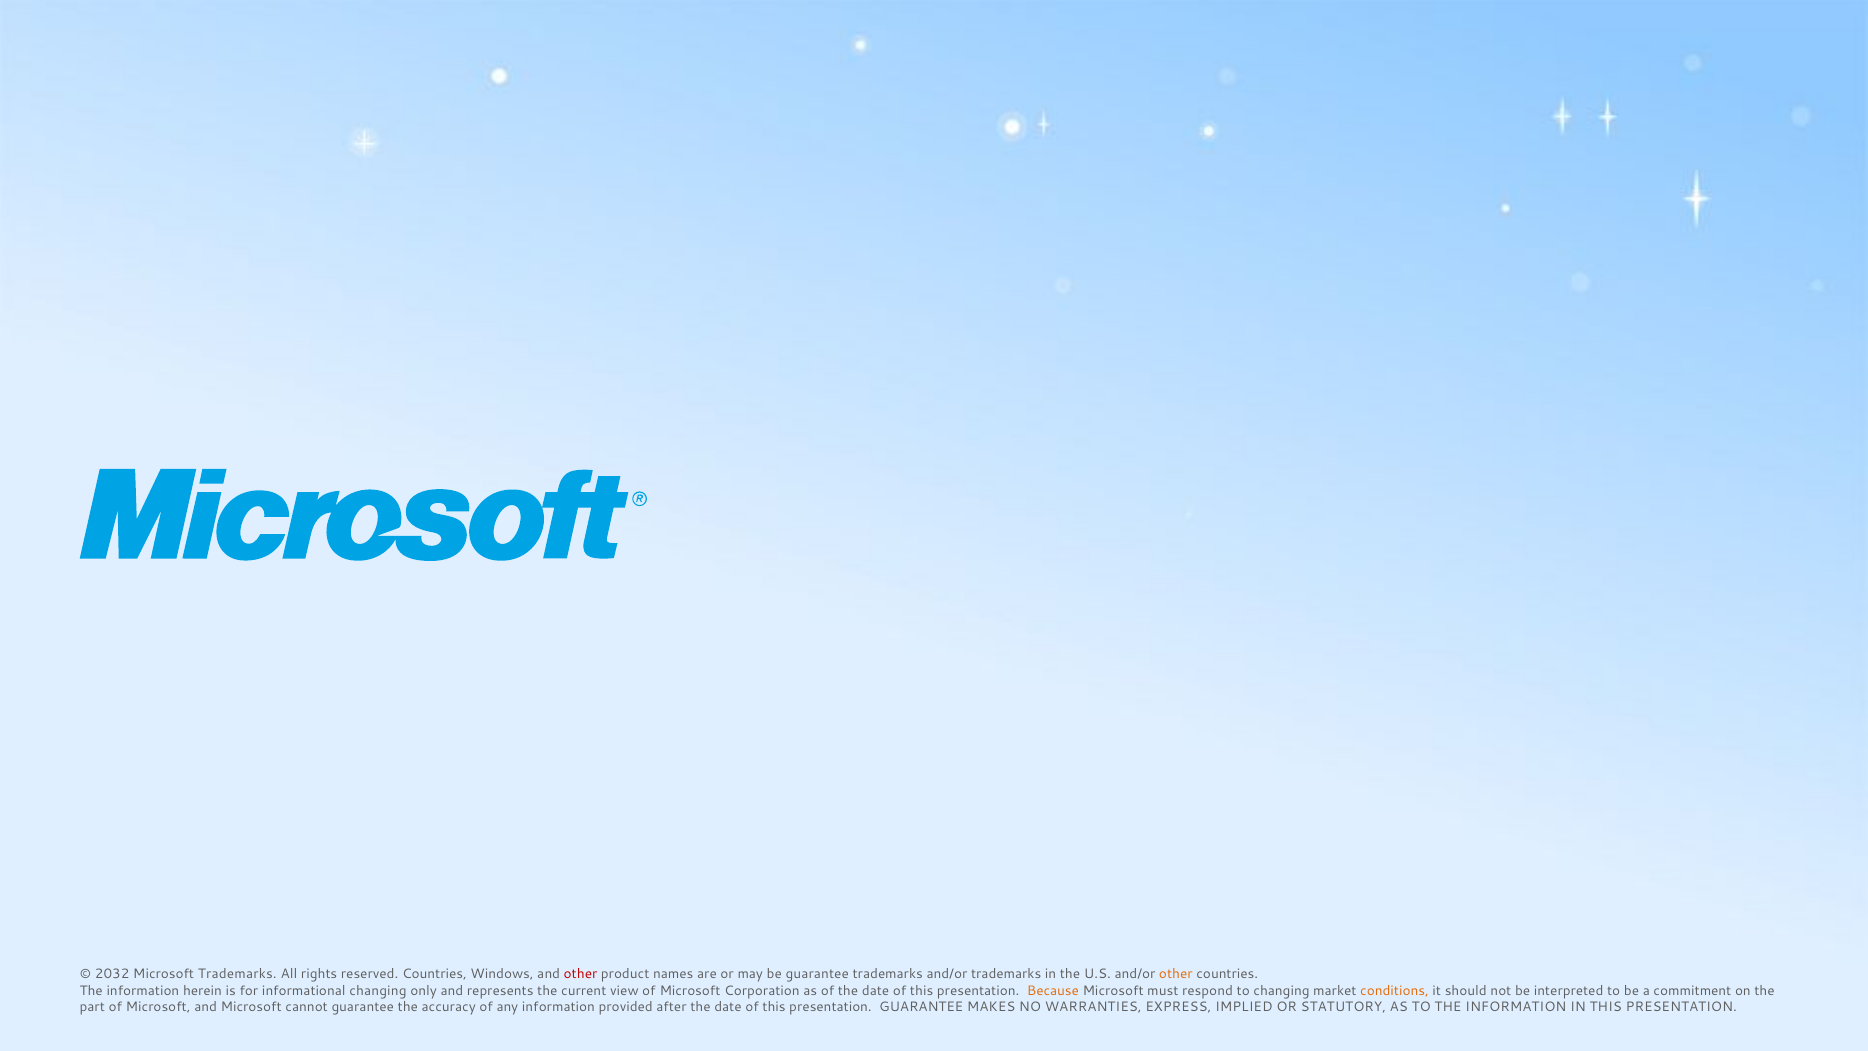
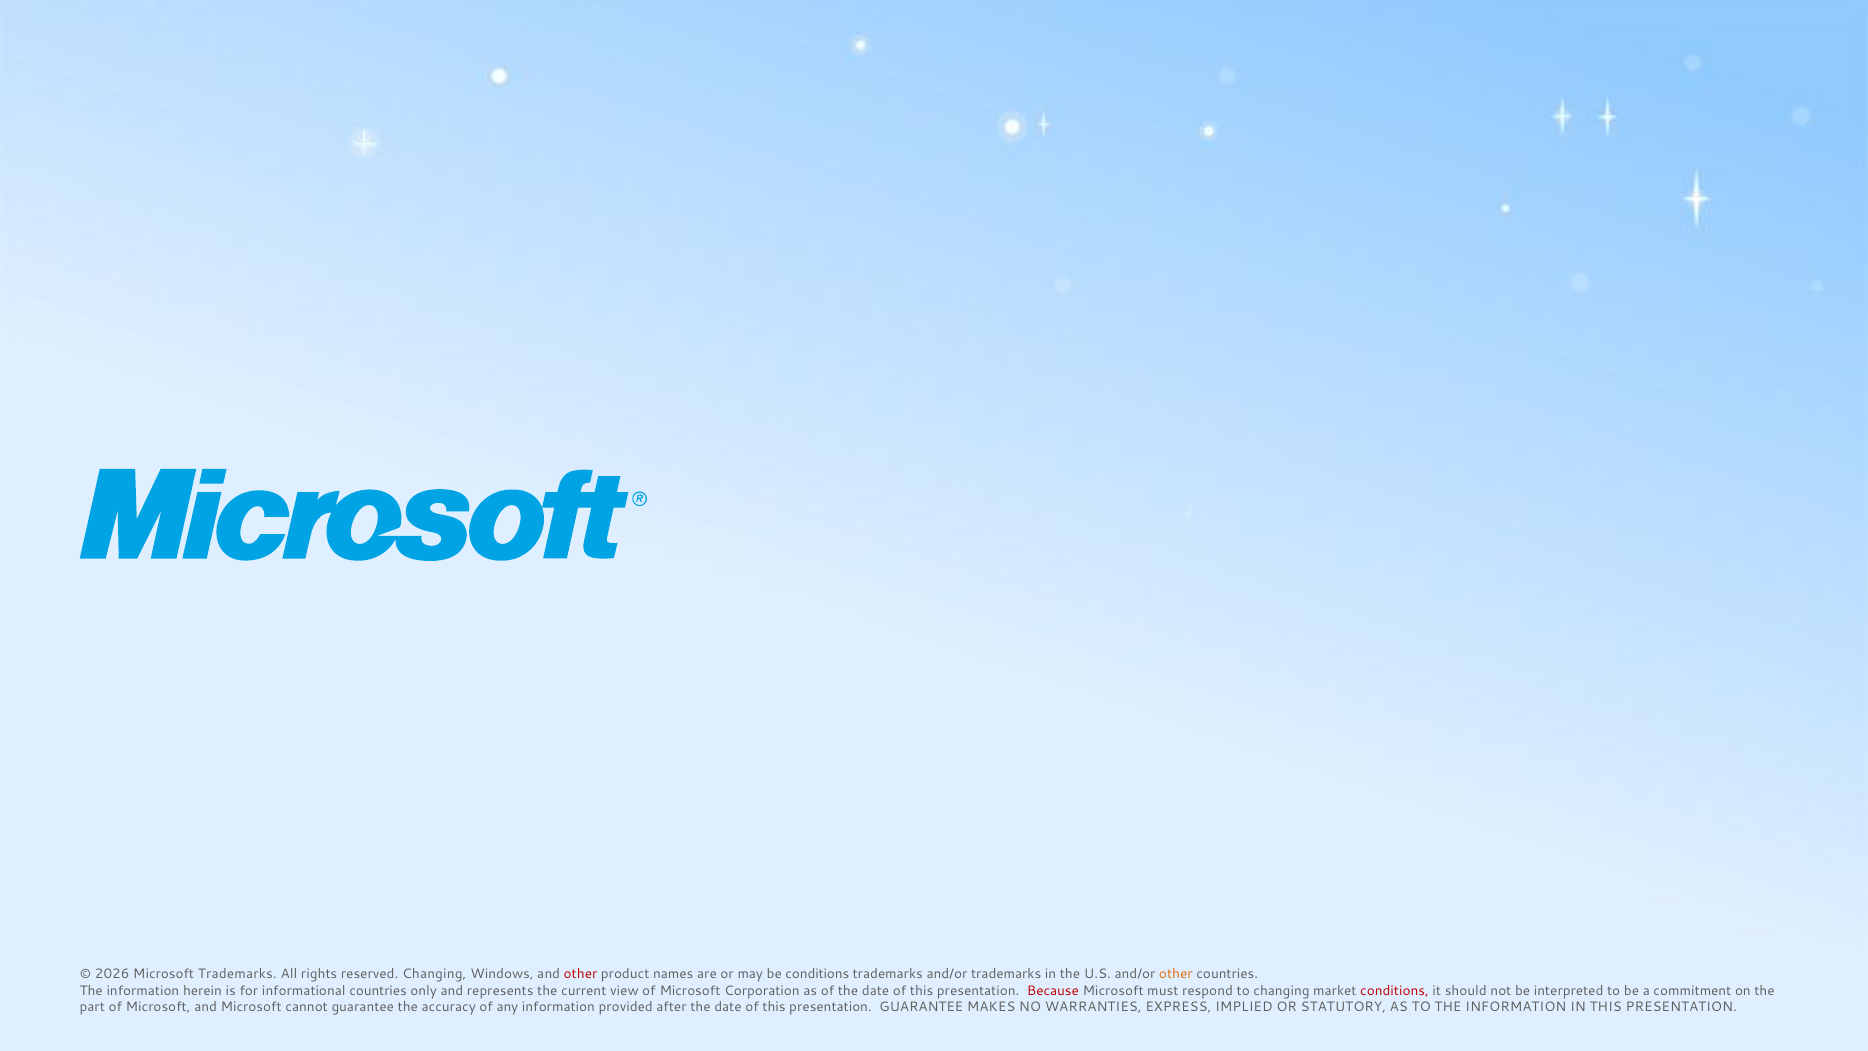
2032: 2032 -> 2026 (112, 974)
reserved Countries: Countries -> Changing (434, 974)
be guarantee: guarantee -> conditions (817, 974)
informational changing: changing -> countries (378, 991)
Because colour: orange -> red (1053, 991)
conditions colour: orange -> red (1394, 991)
